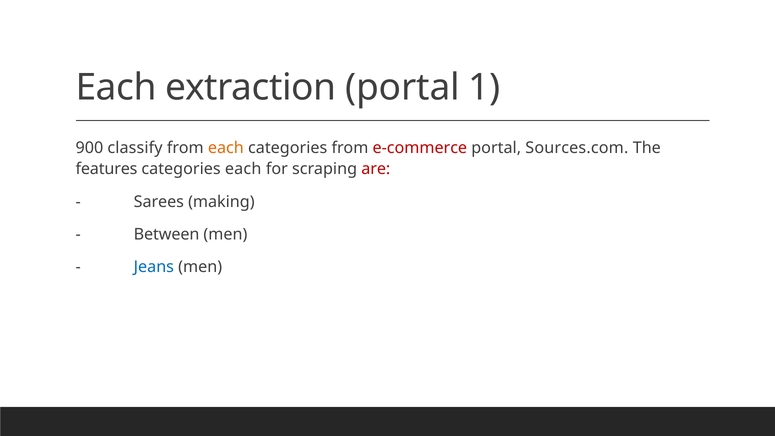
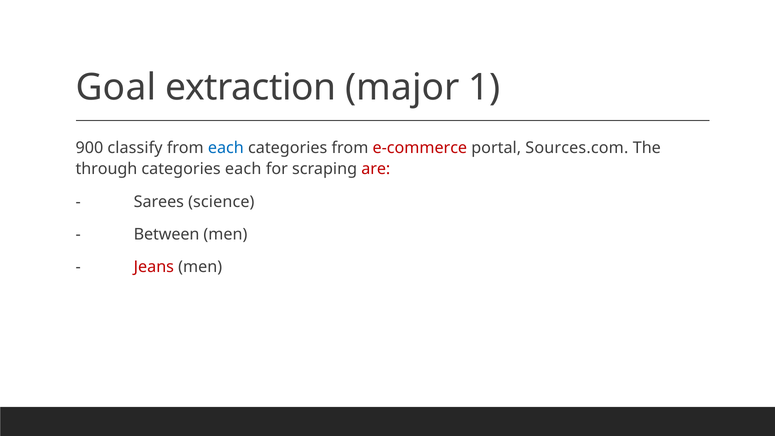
Each: Each -> Goal (116, 87)
extraction portal: portal -> major (402, 87)
each colour: orange -> blue (226, 148)
features: features -> through (106, 169)
making: making -> science (221, 202)
Jeans colour: blue -> red (154, 267)
